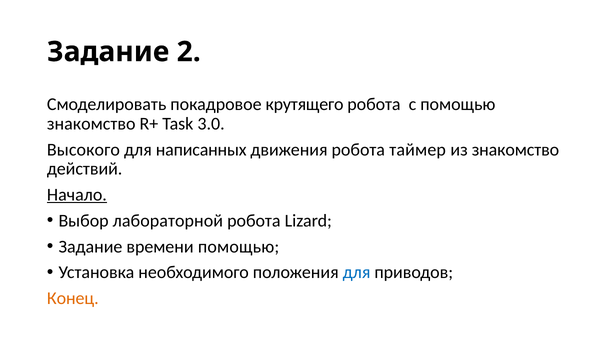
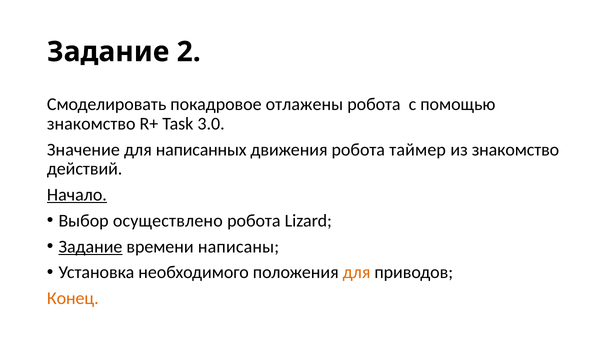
крутящего: крутящего -> отлажены (304, 104)
Высокого: Высокого -> Значение (83, 149)
лабораторной: лабораторной -> осуществлено (168, 220)
Задание underline: none -> present (90, 246)
времени помощью: помощью -> написаны (239, 246)
для colour: blue -> orange (357, 272)
